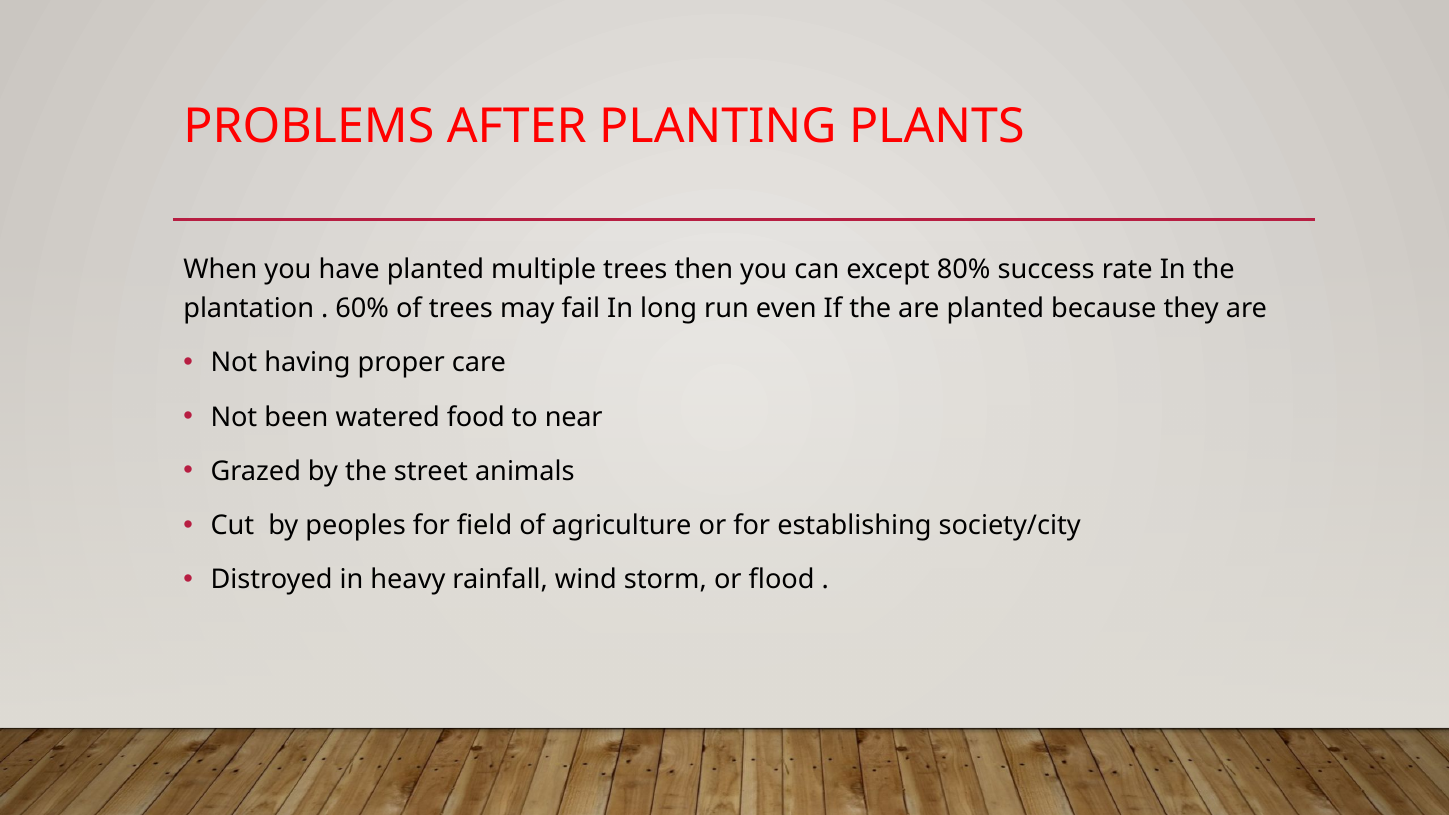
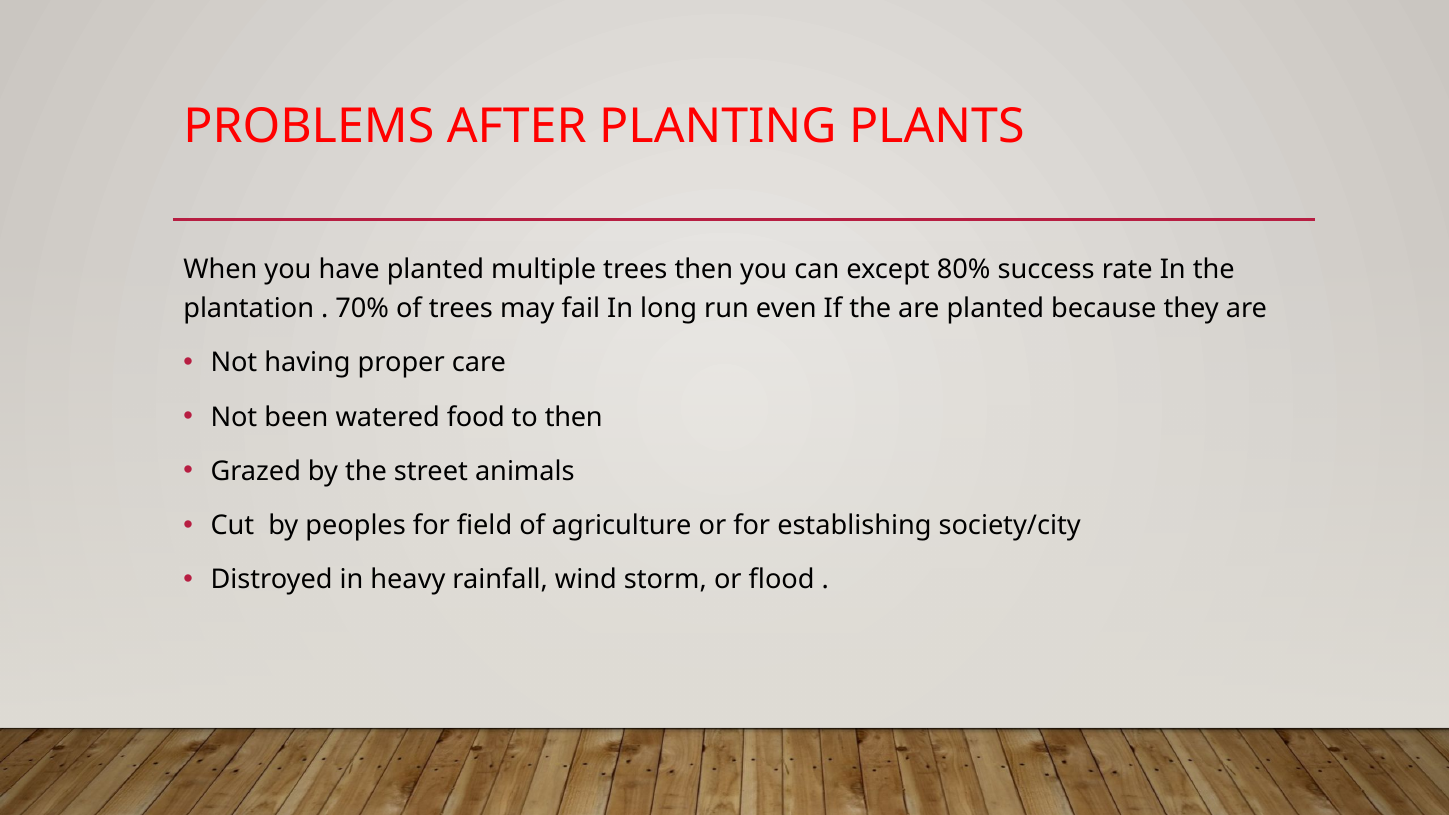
60%: 60% -> 70% (362, 309)
to near: near -> then (574, 417)
